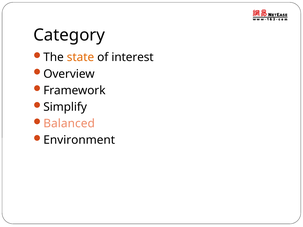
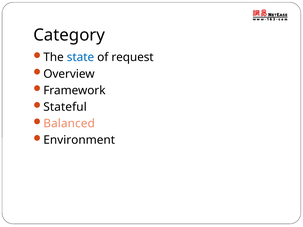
state colour: orange -> blue (80, 57)
interest: interest -> request (133, 57)
Simplify: Simplify -> Stateful (65, 107)
